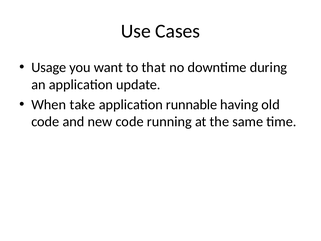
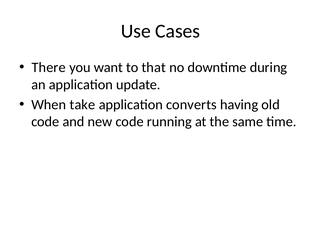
Usage: Usage -> There (49, 67)
runnable: runnable -> converts (191, 104)
